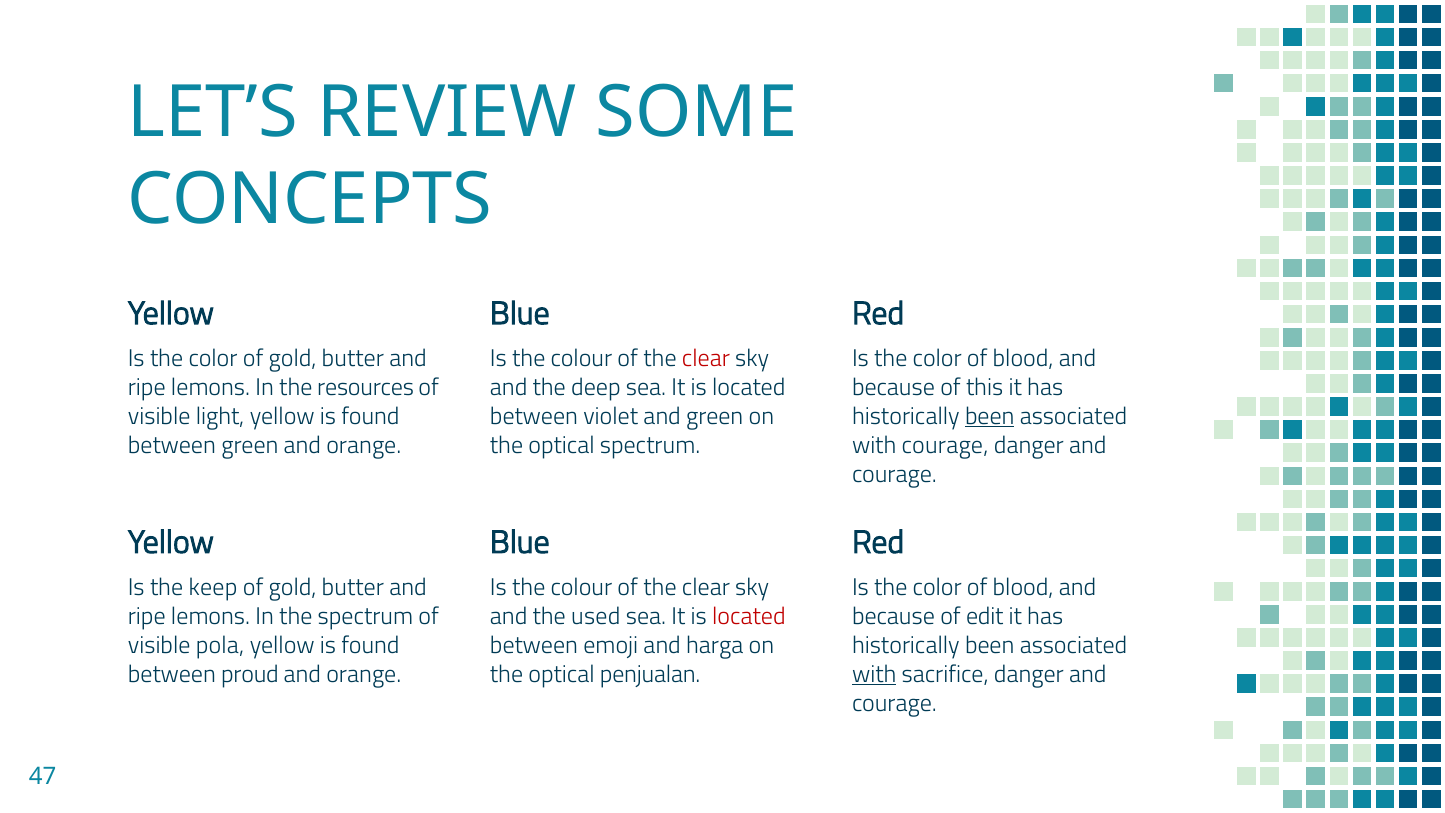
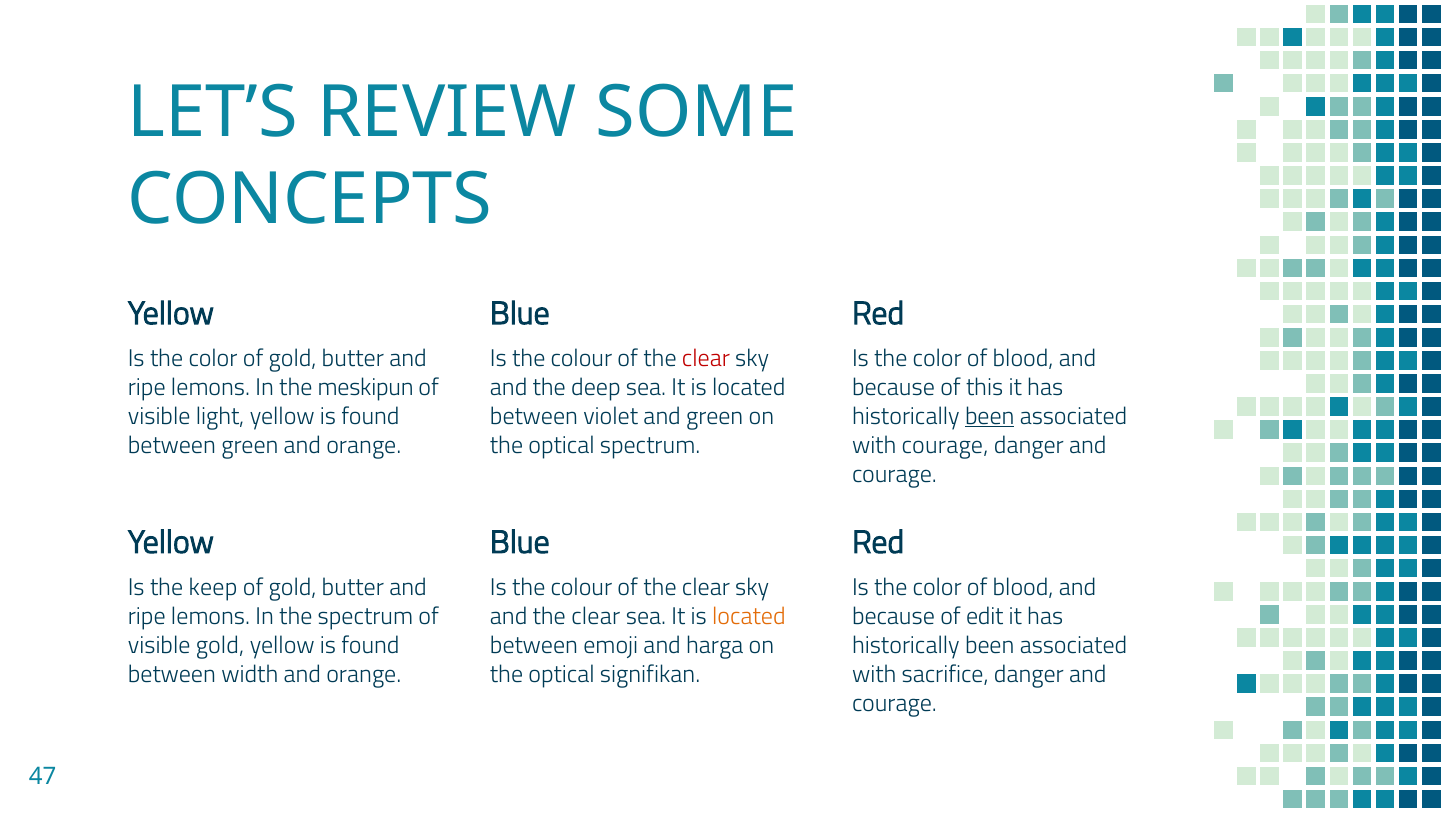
resources: resources -> meskipun (366, 387)
and the used: used -> clear (596, 616)
located colour: red -> orange (749, 616)
visible pola: pola -> gold (220, 645)
proud: proud -> width (250, 674)
penjualan: penjualan -> signifikan (650, 674)
with underline: present -> none (874, 674)
